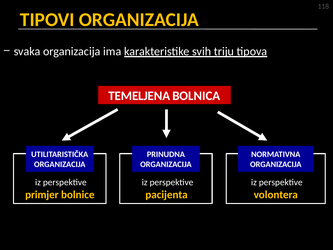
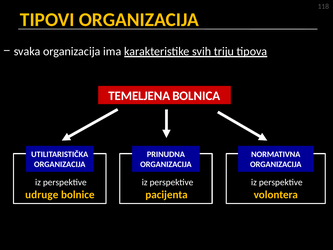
primjer: primjer -> udruge (42, 194)
